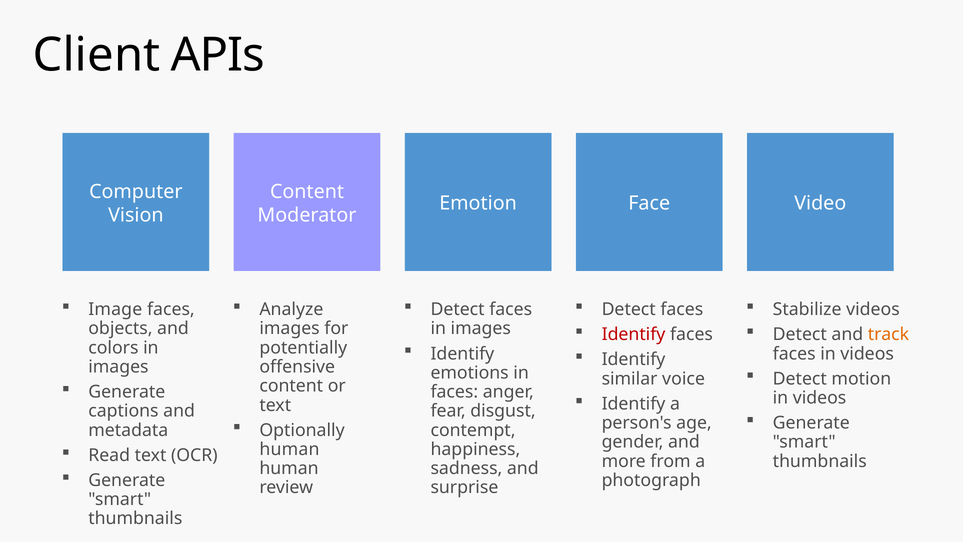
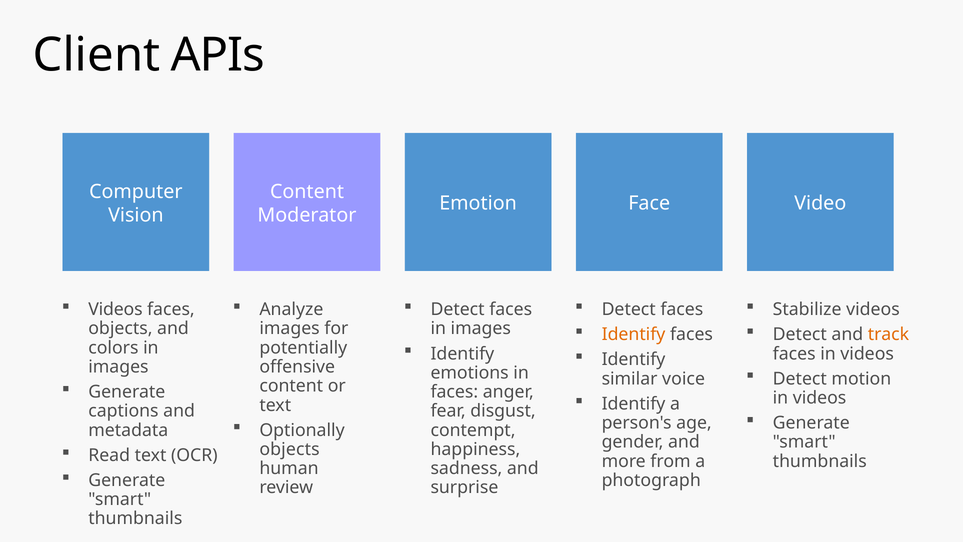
Image: Image -> Videos (115, 309)
Identify colour: red -> orange (634, 334)
human: human -> objects (290, 449)
